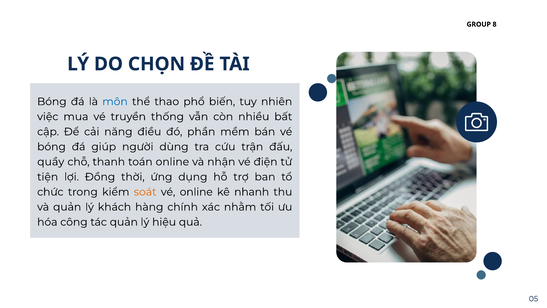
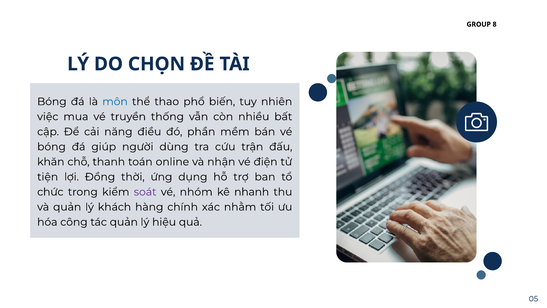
quầy: quầy -> khăn (51, 162)
soát colour: orange -> purple (145, 192)
vé online: online -> nhóm (196, 192)
